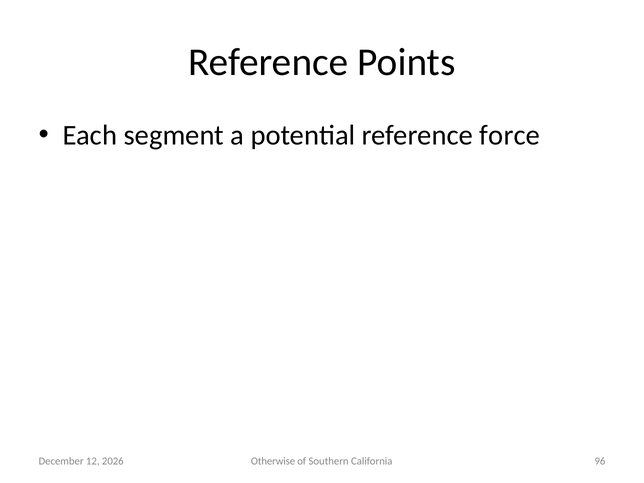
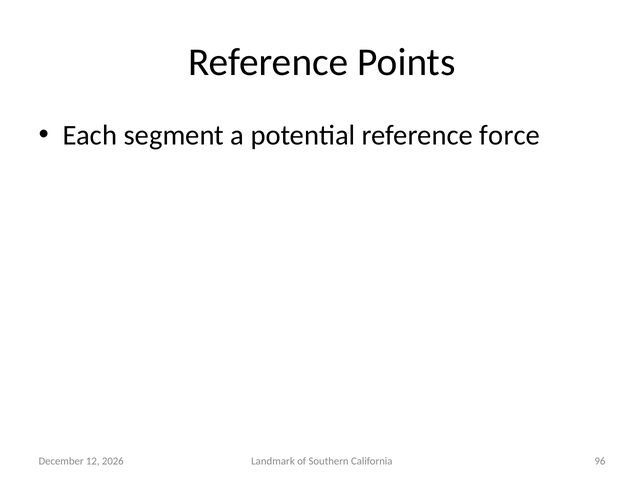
Otherwise: Otherwise -> Landmark (273, 461)
